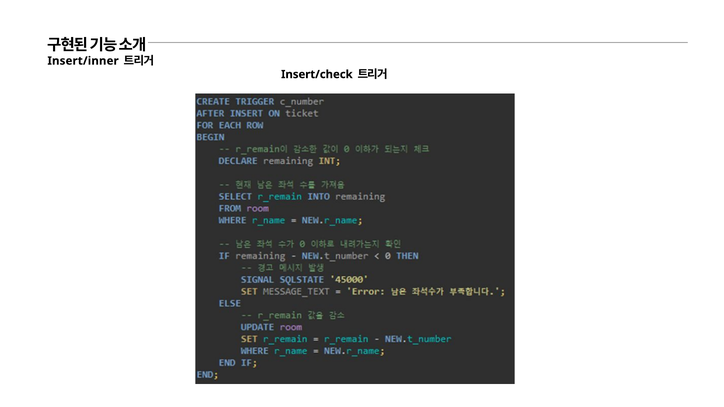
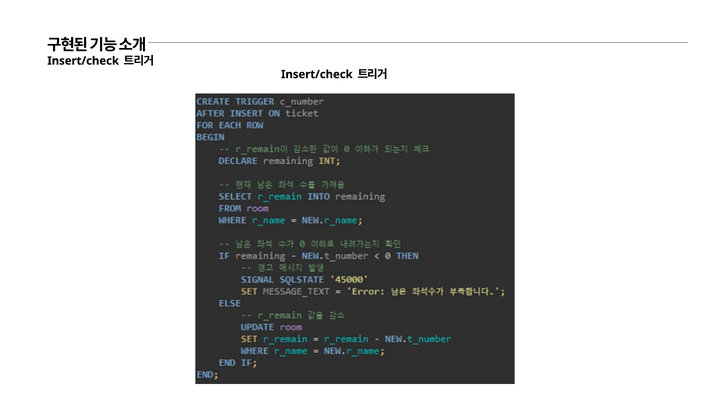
Insert/inner: Insert/inner -> Insert/check (83, 61)
